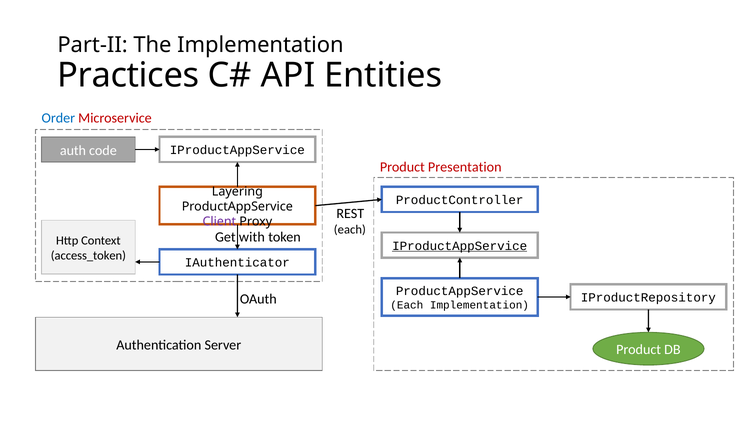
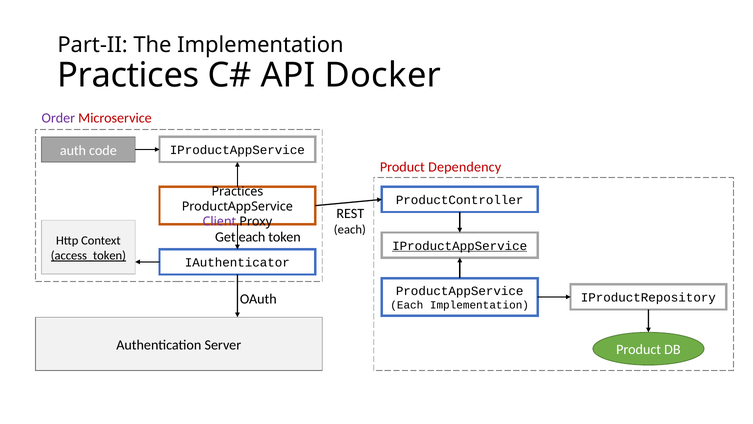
Entities: Entities -> Docker (383, 75)
Order colour: blue -> purple (58, 118)
Presentation: Presentation -> Dependency (465, 167)
Layering: Layering -> Practices (237, 191)
Get with: with -> each (252, 237)
access_token underline: none -> present (88, 255)
